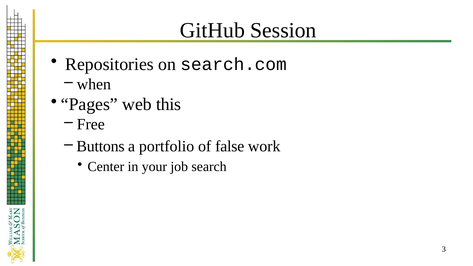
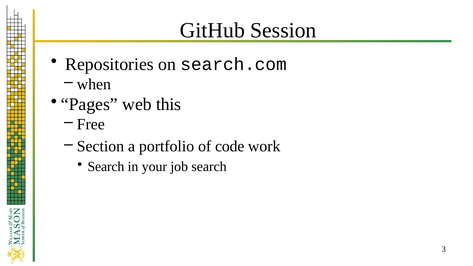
Buttons: Buttons -> Section (100, 146)
false: false -> code (230, 146)
Center: Center -> Search (106, 167)
